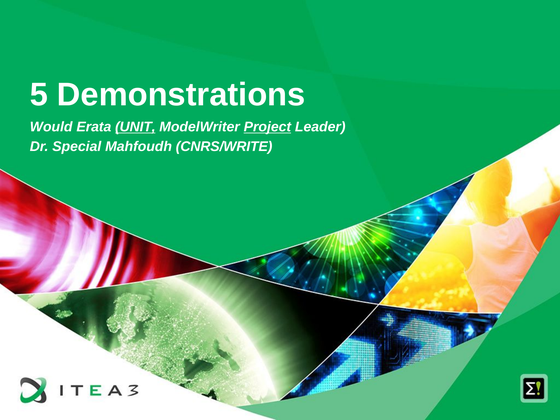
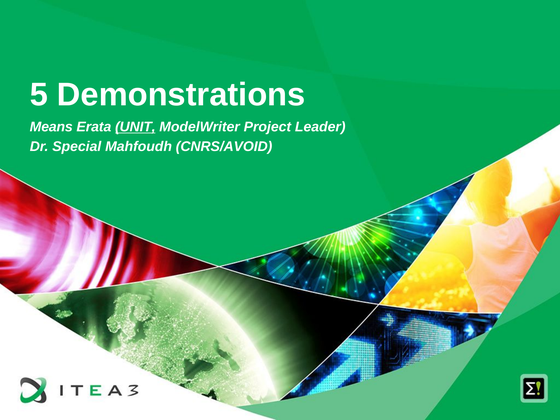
Would: Would -> Means (51, 127)
Project underline: present -> none (267, 127)
CNRS/WRITE: CNRS/WRITE -> CNRS/AVOID (224, 147)
